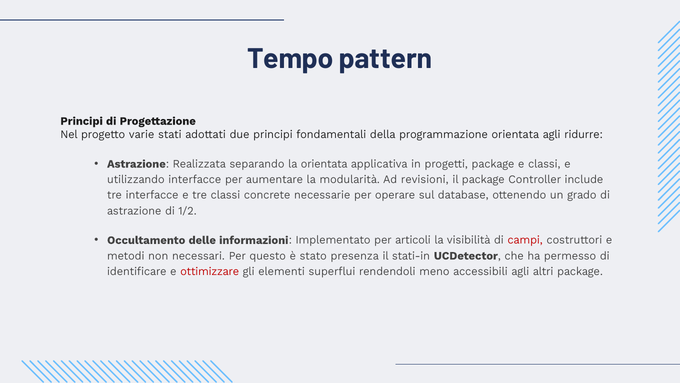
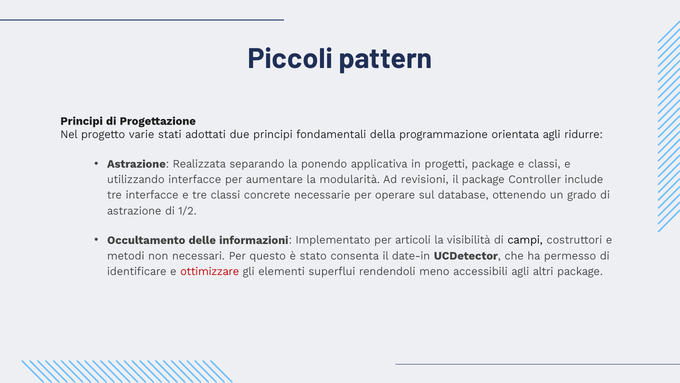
Tempo: Tempo -> Piccoli (290, 59)
la orientata: orientata -> ponendo (324, 164)
campi colour: red -> black (525, 240)
presenza: presenza -> consenta (355, 255)
stati-in: stati-in -> date-in (411, 255)
